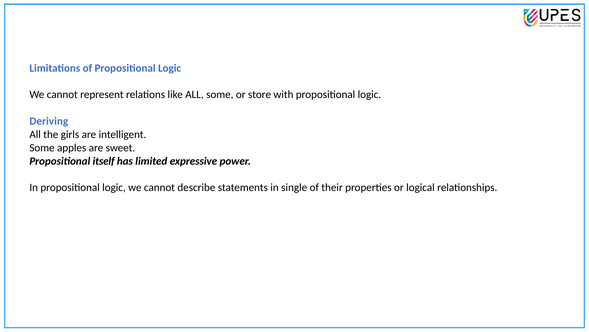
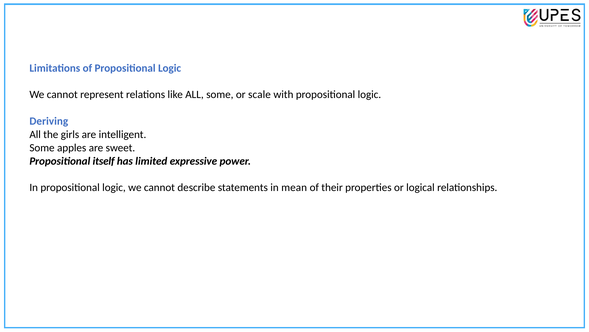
store: store -> scale (259, 94)
single: single -> mean (294, 187)
